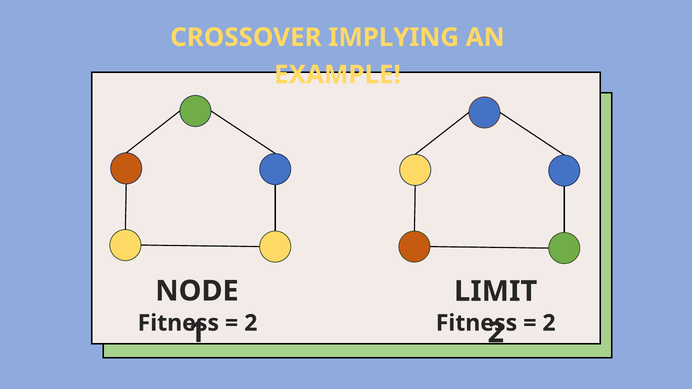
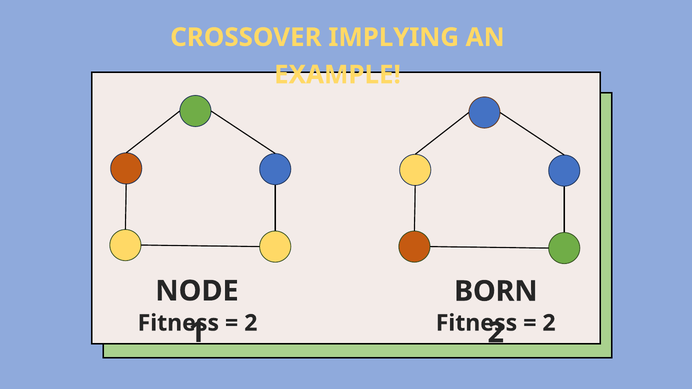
LIMIT: LIMIT -> BORN (496, 291)
